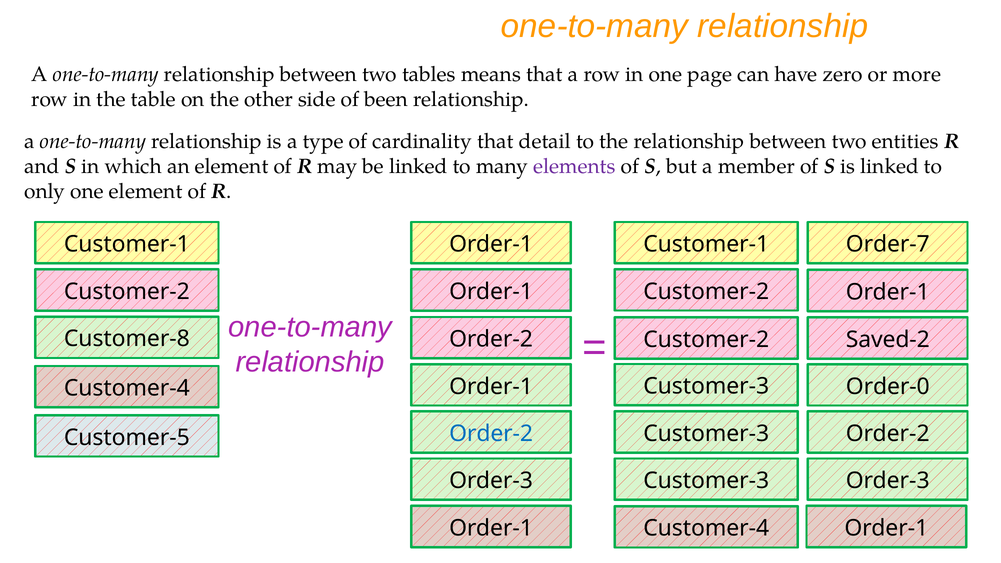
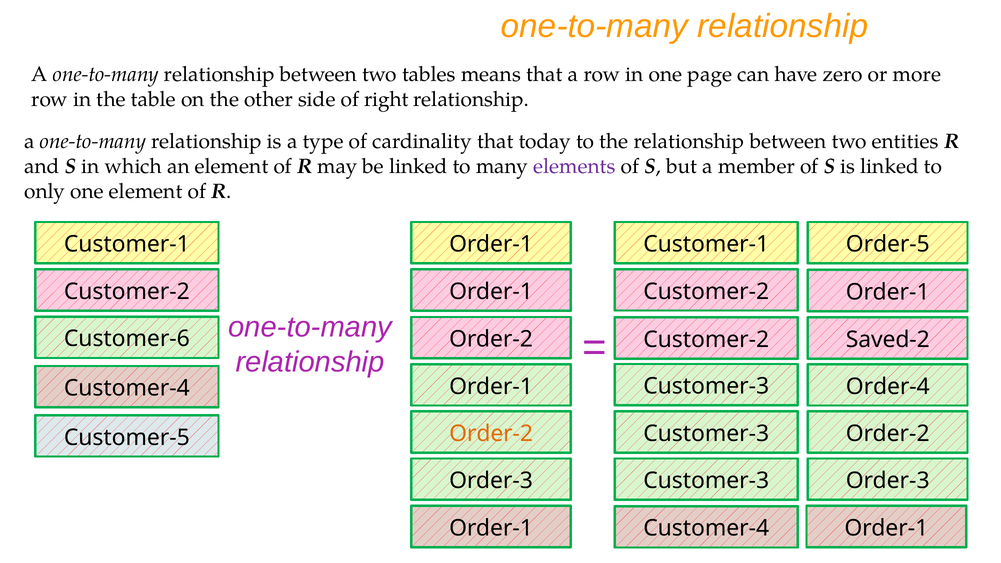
been: been -> right (386, 100)
detail: detail -> today (545, 142)
Order-7: Order-7 -> Order-5 (888, 244)
Customer-8: Customer-8 -> Customer-6 (127, 339)
Order-0: Order-0 -> Order-4 (888, 387)
Order-2 colour: blue -> orange (491, 434)
